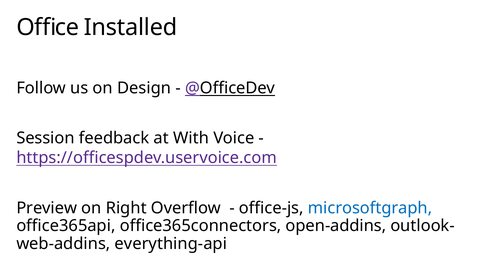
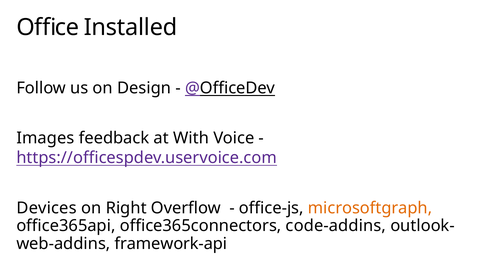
Session: Session -> Images (45, 138)
Preview: Preview -> Devices (47, 208)
microsoftgraph colour: blue -> orange (370, 208)
open-addins: open-addins -> code-addins (336, 226)
everything-api: everything-api -> framework-api (171, 244)
